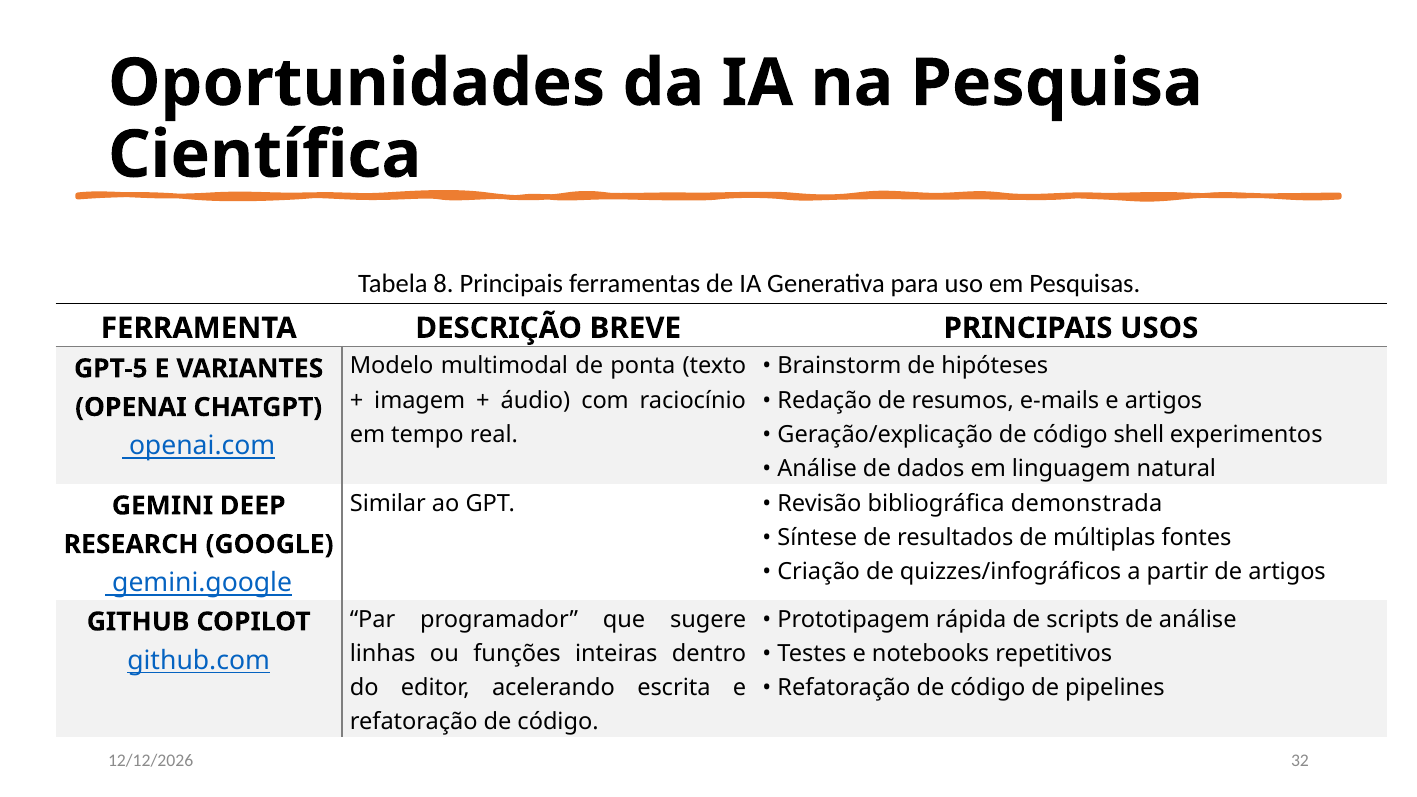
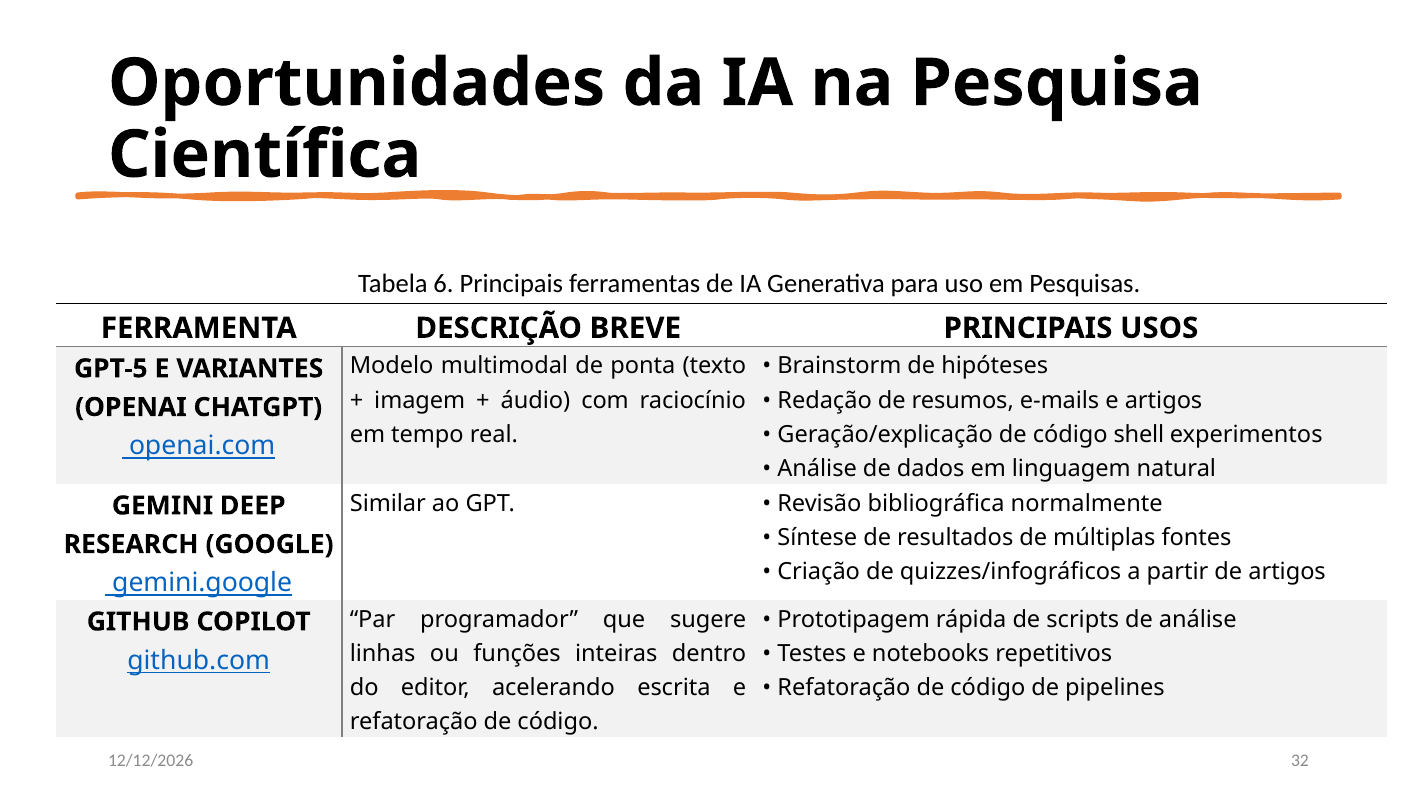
8: 8 -> 6 (444, 284)
demonstrada: demonstrada -> normalmente (1087, 503)
